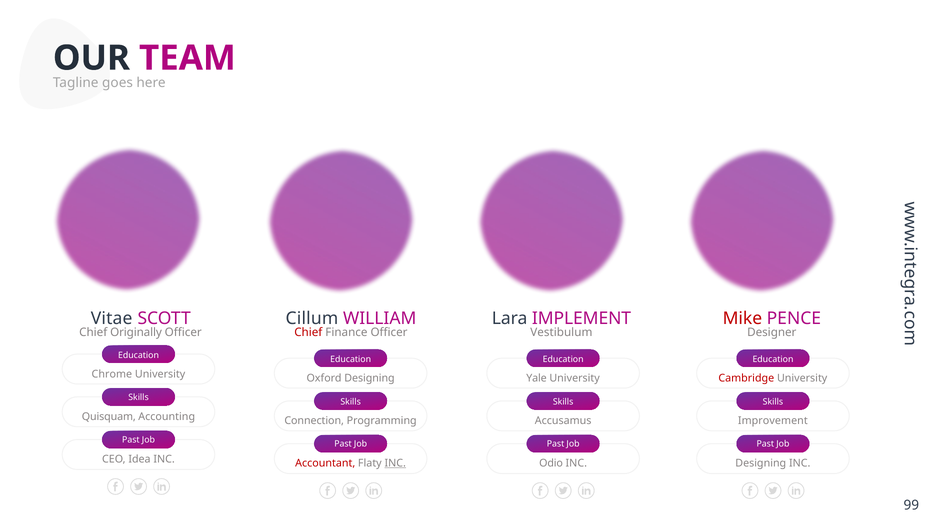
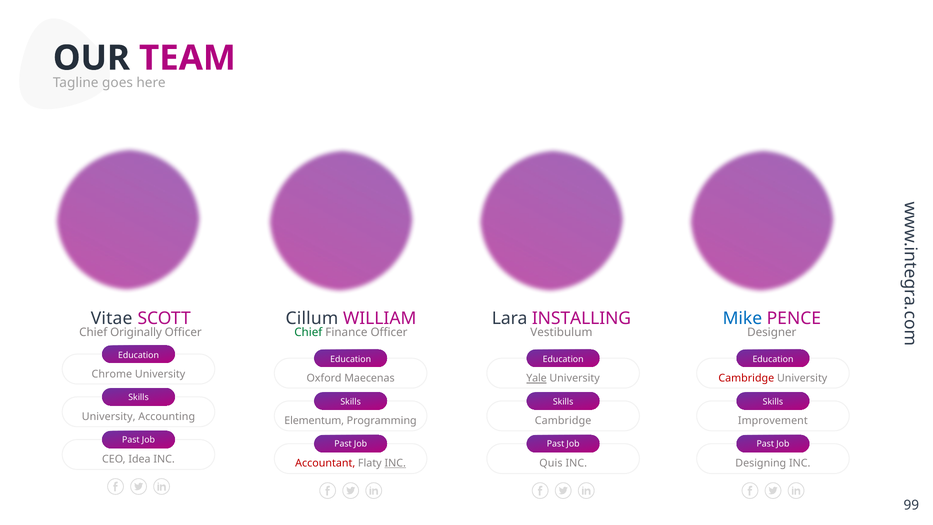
IMPLEMENT: IMPLEMENT -> INSTALLING (581, 318)
Mike colour: red -> blue (742, 318)
Chief colour: red -> green (308, 332)
Oxford Designing: Designing -> Maecenas (369, 378)
Yale underline: none -> present (537, 378)
Quisquam: Quisquam -> University (109, 417)
Connection: Connection -> Elementum (314, 421)
Accusamus: Accusamus -> Cambridge (563, 421)
Odio: Odio -> Quis (551, 463)
